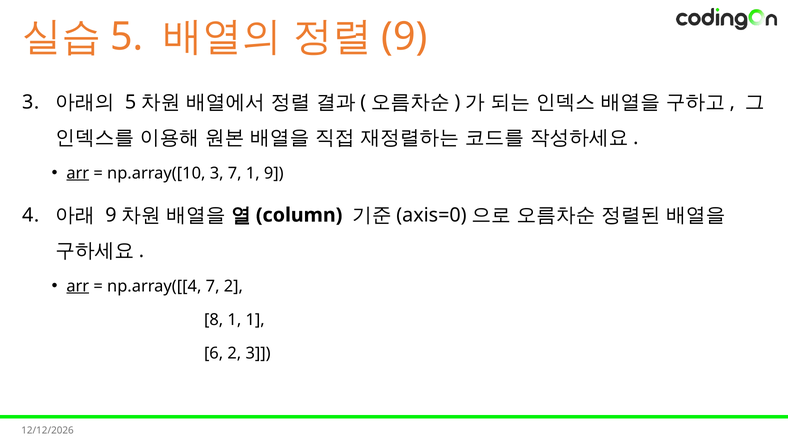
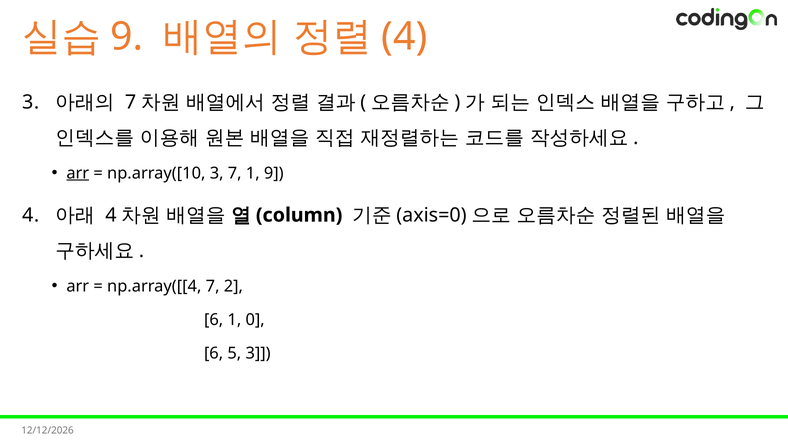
5: 5 -> 9 (127, 37)
9: 9 -> 4 (404, 37)
5: 5 -> 7 (131, 102)
9: 9 -> 4 (111, 215)
arr underline: present -> none (78, 286)
8: 8 -> 6 (214, 319)
1 1: 1 -> 0 (255, 319)
6 2: 2 -> 5 (234, 353)
